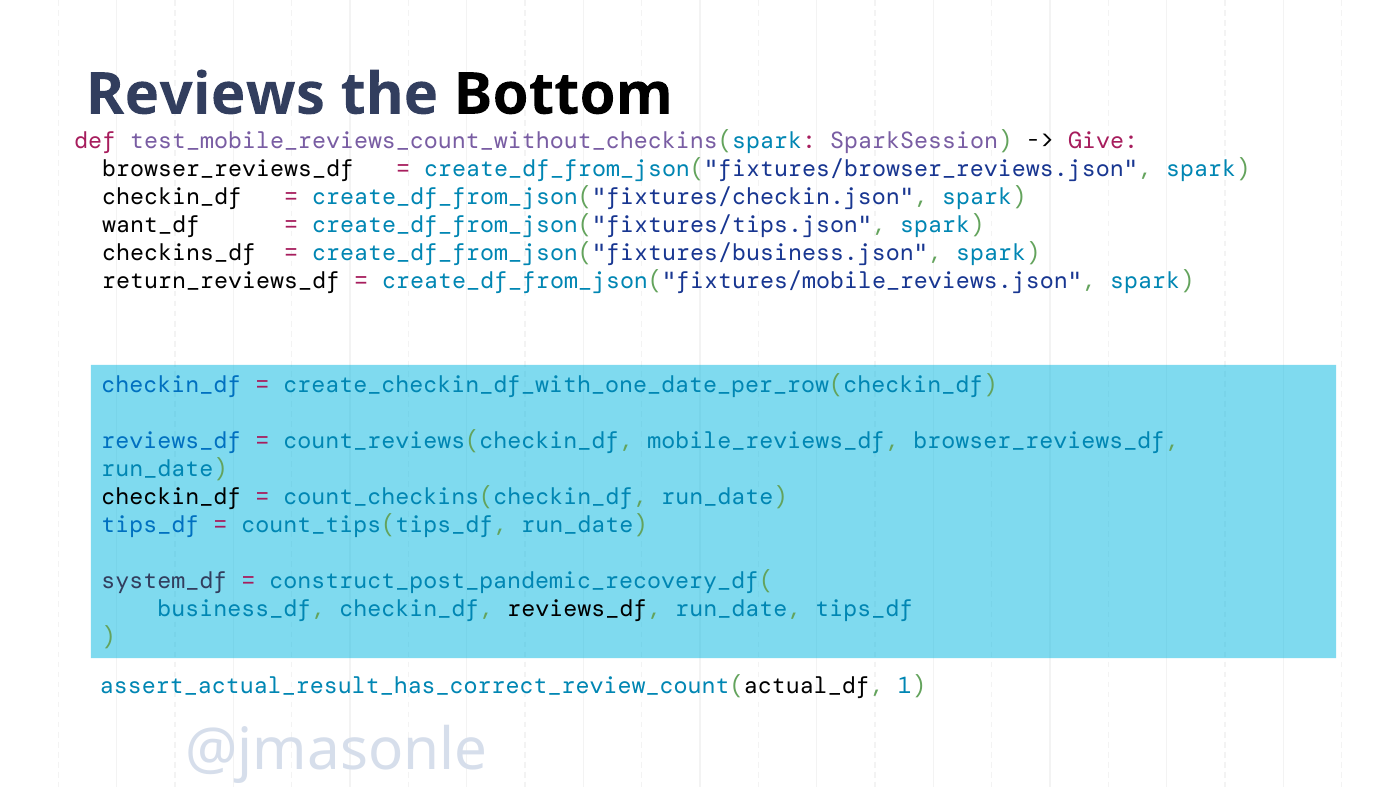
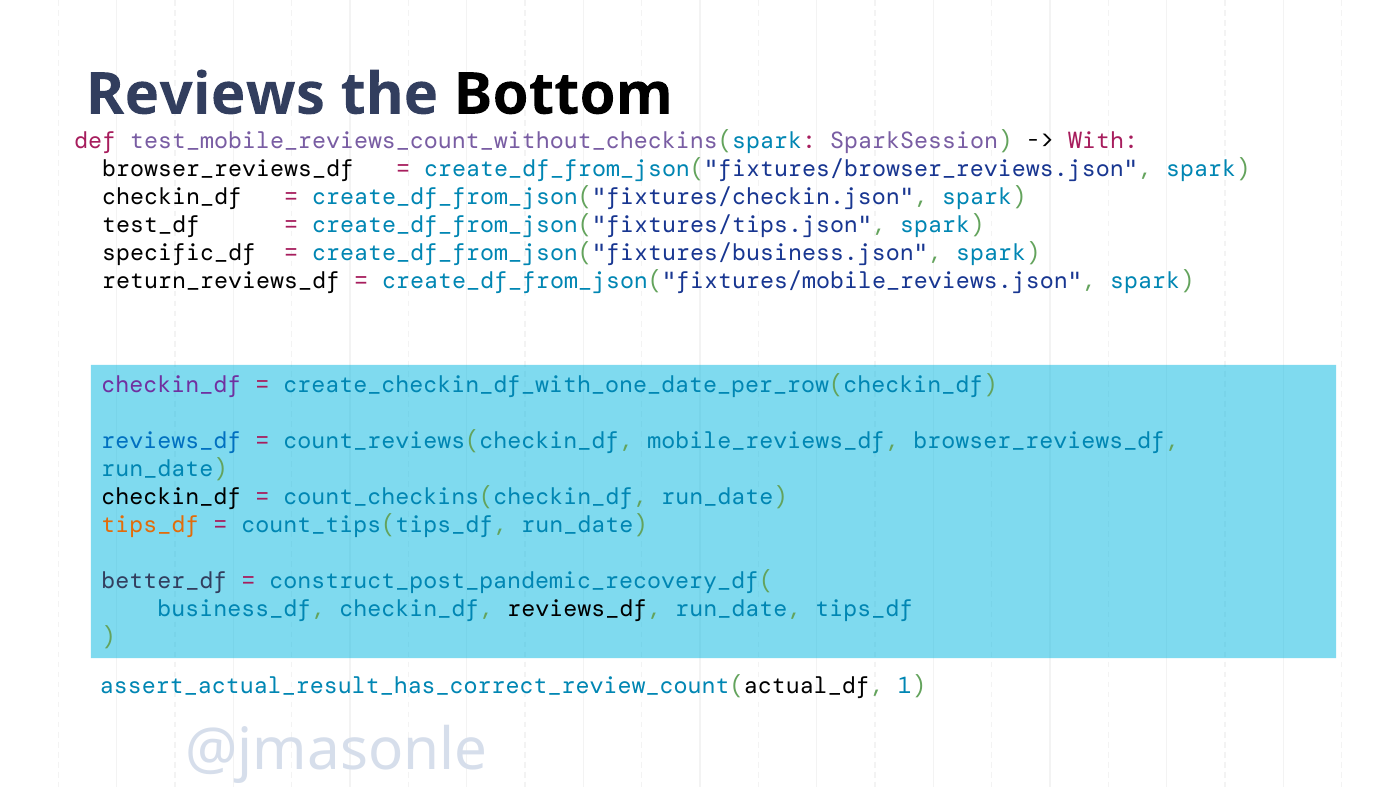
Give: Give -> With (1103, 141)
want_df: want_df -> test_df (151, 225)
checkins_df: checkins_df -> specific_df (179, 253)
checkin_df colour: blue -> purple (171, 385)
tips_df colour: blue -> orange (150, 525)
system_df: system_df -> better_df (164, 581)
